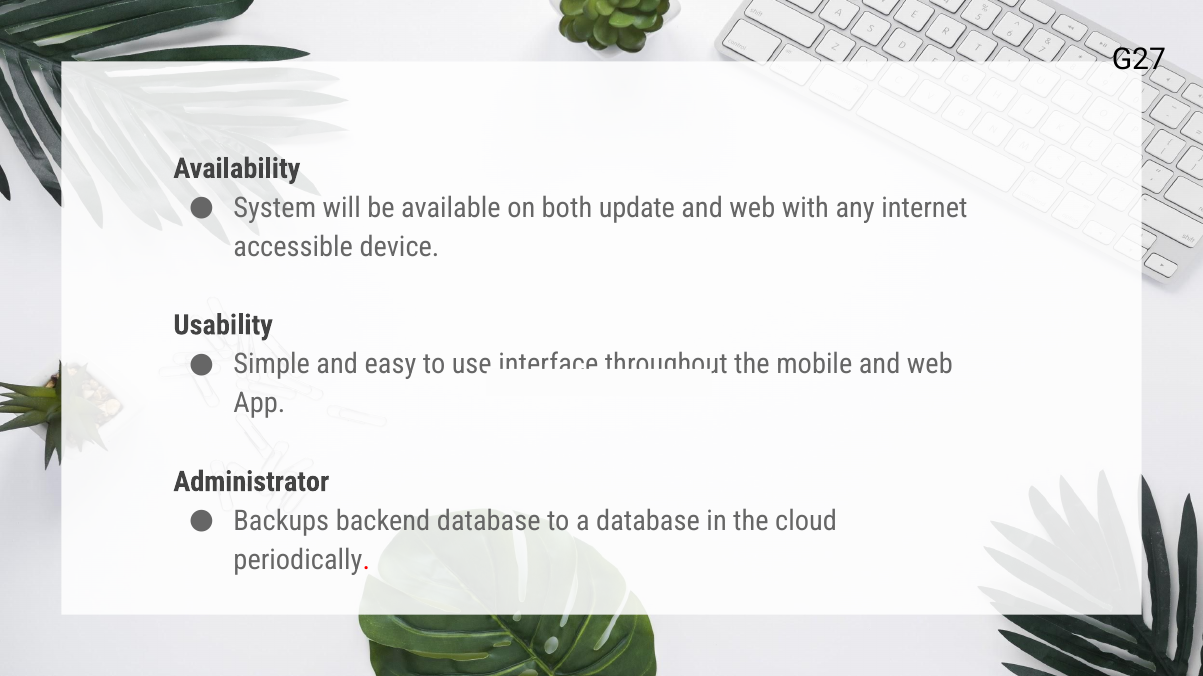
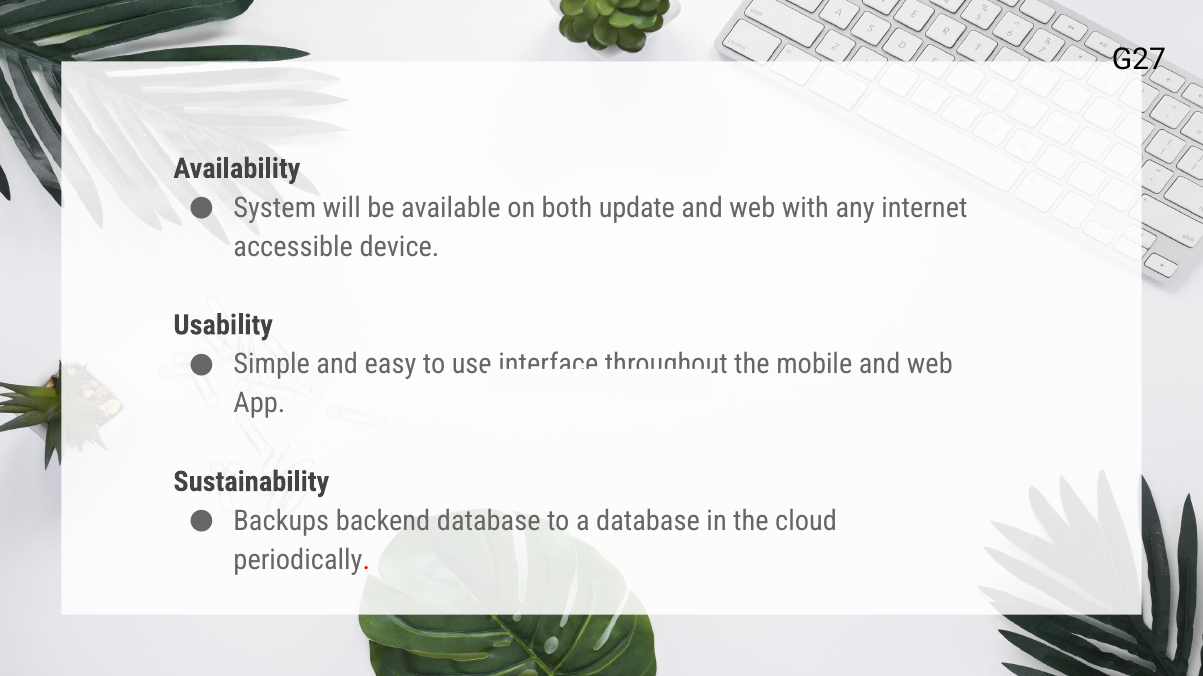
Administrator: Administrator -> Sustainability (251, 482)
